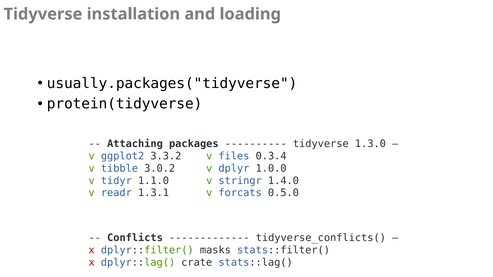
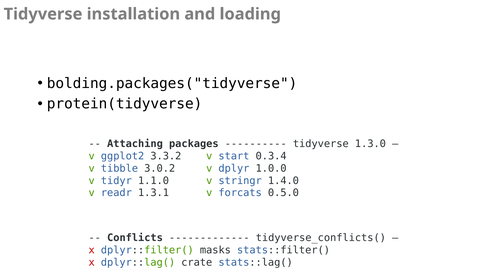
usually.packages("tidyverse: usually.packages("tidyverse -> bolding.packages("tidyverse (172, 83)
files: files -> start (234, 156)
